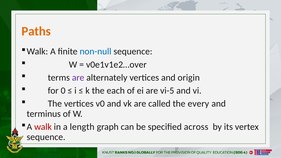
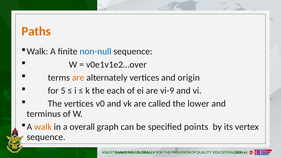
are colour: purple -> orange (78, 78)
0: 0 -> 5 (63, 91)
vi-5: vi-5 -> vi-9 (167, 91)
every: every -> lower (198, 104)
walk colour: red -> orange (43, 127)
length: length -> overall (82, 127)
across: across -> points (196, 127)
